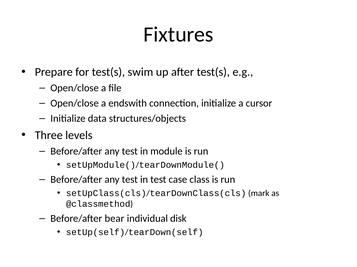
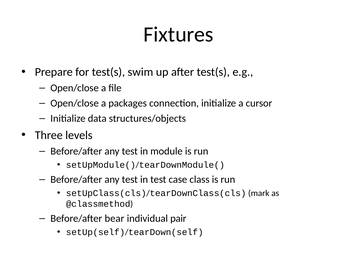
endswith: endswith -> packages (128, 104)
disk: disk -> pair (178, 219)
